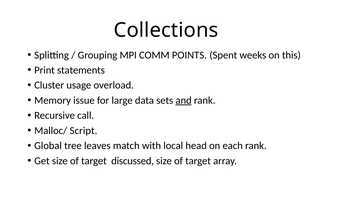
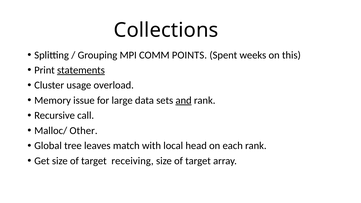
statements underline: none -> present (81, 70)
Script: Script -> Other (84, 131)
discussed: discussed -> receiving (133, 161)
